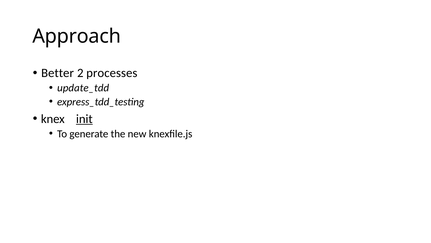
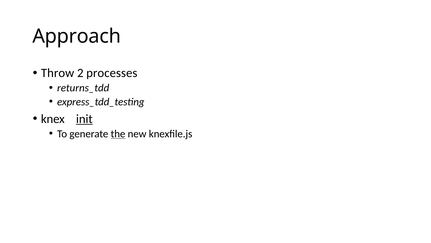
Better: Better -> Throw (58, 73)
update_tdd: update_tdd -> returns_tdd (83, 88)
the underline: none -> present (118, 134)
